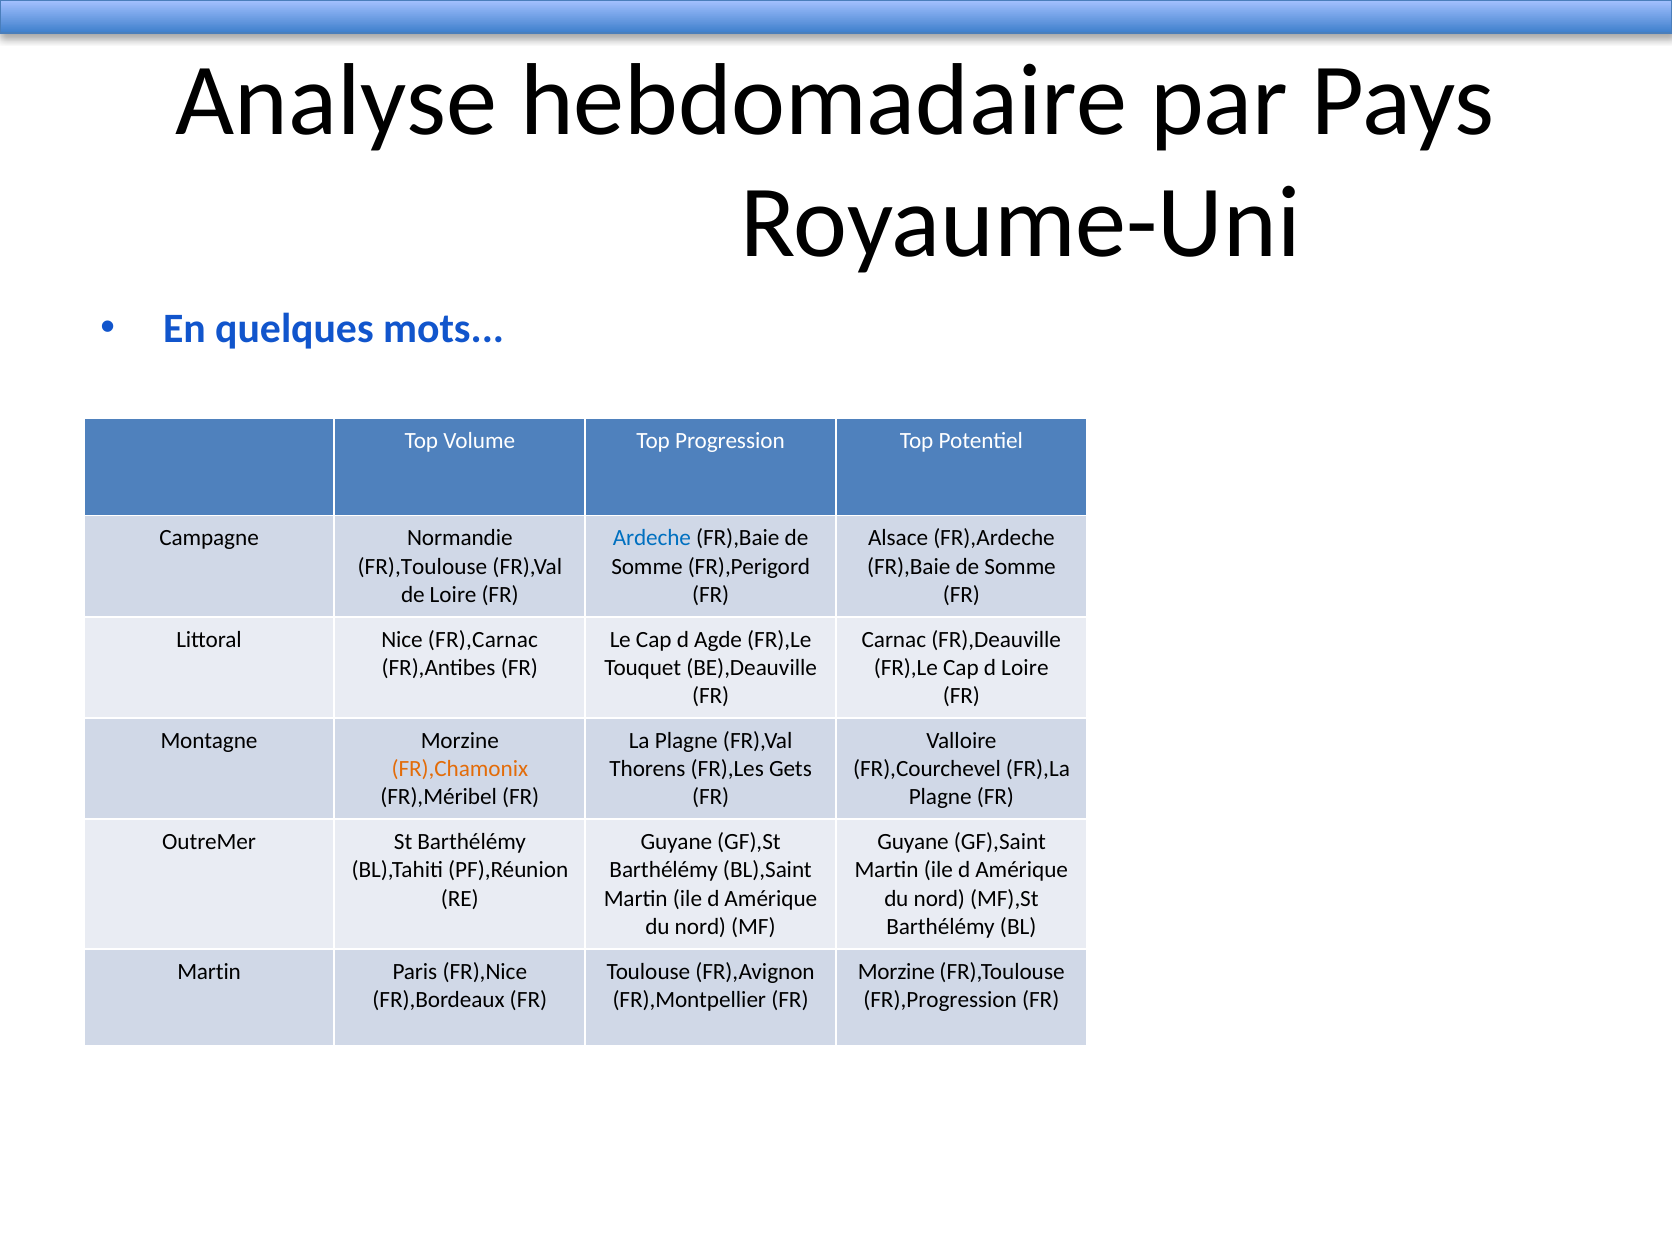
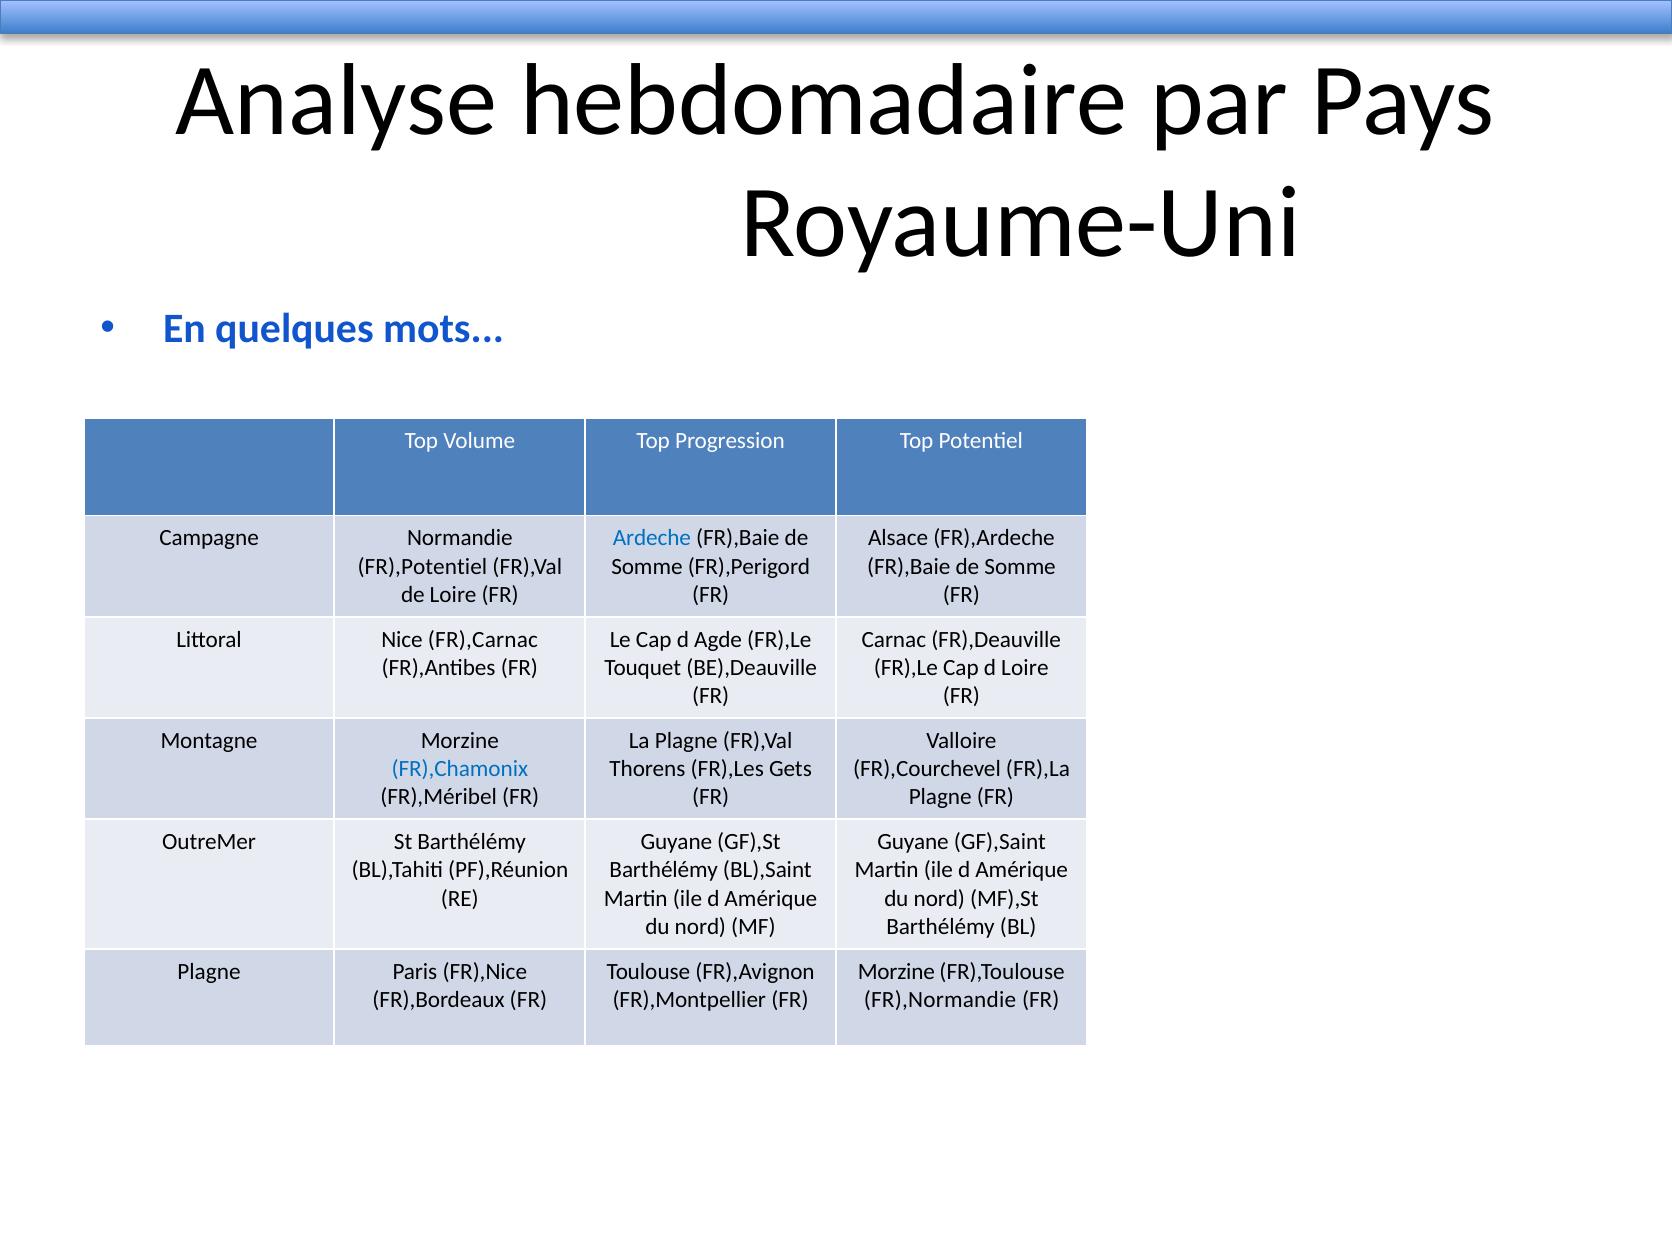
FR),Toulouse: FR),Toulouse -> FR),Potentiel (422, 566)
FR),Chamonix colour: orange -> blue (460, 769)
Martin: Martin -> Plagne (209, 972)
FR),Progression: FR),Progression -> FR),Normandie (940, 1000)
